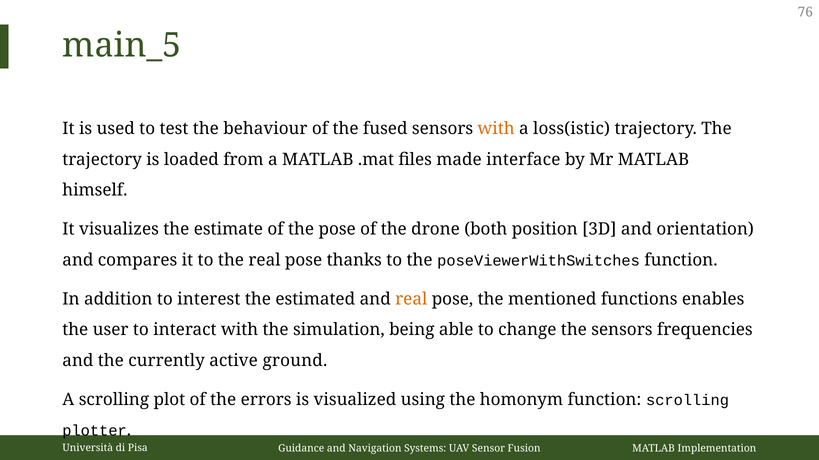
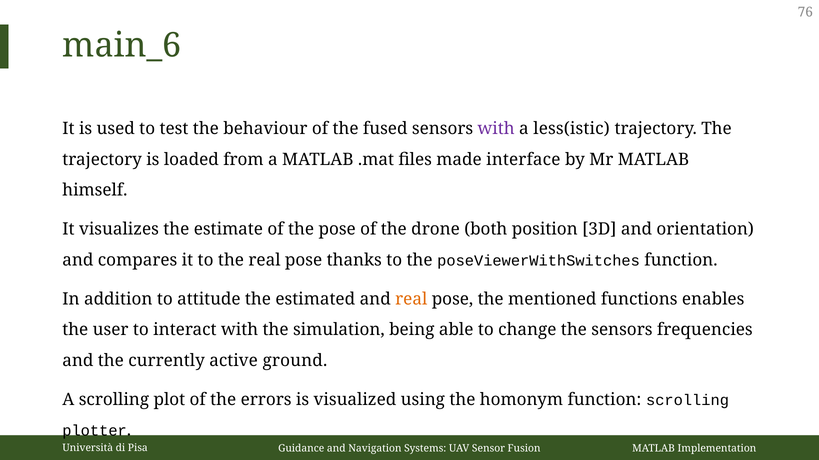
main_5: main_5 -> main_6 (122, 46)
with colour: orange -> purple (496, 129)
loss(istic: loss(istic -> less(istic (572, 129)
interest: interest -> attitude (209, 300)
